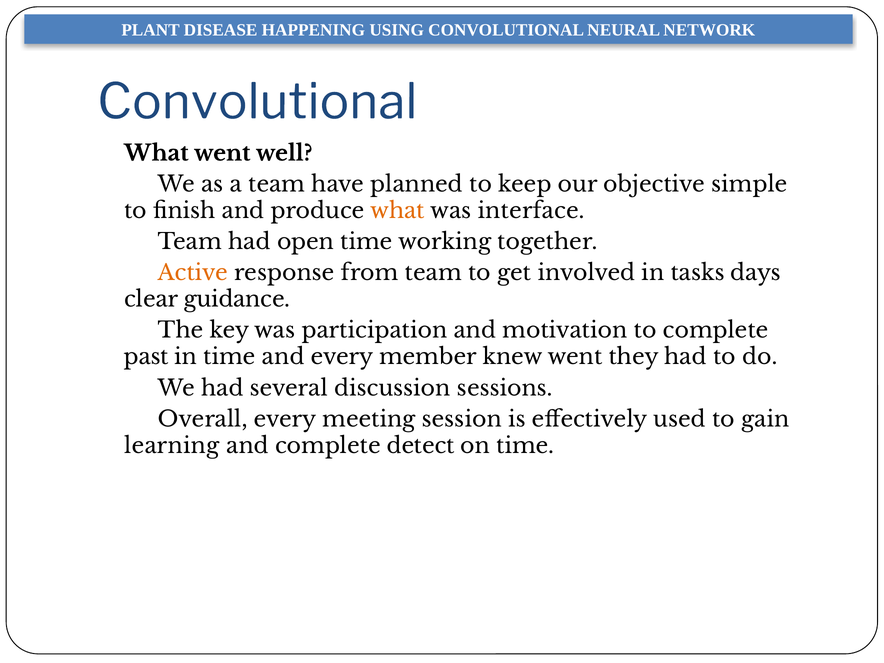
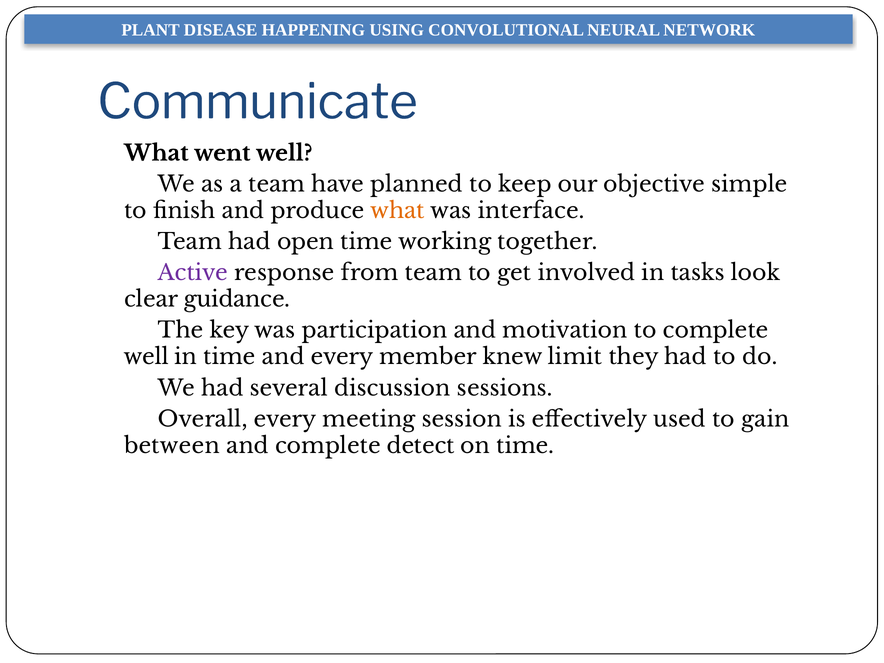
Convolutional: Convolutional -> Communicate (258, 102)
Active colour: orange -> purple (193, 273)
days: days -> look (756, 273)
past: past -> well (146, 357)
knew went: went -> limit (575, 357)
learning: learning -> between (172, 446)
